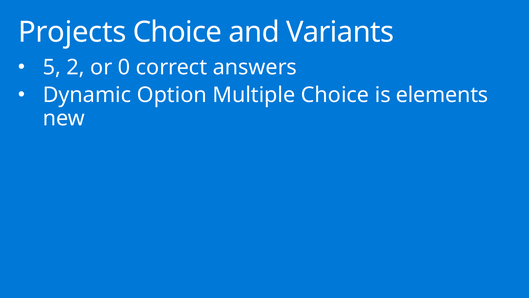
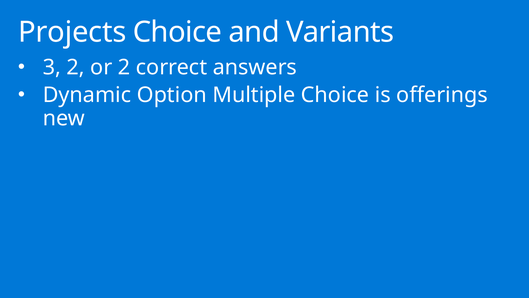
5: 5 -> 3 (52, 67)
or 0: 0 -> 2 (124, 67)
elements: elements -> offerings (442, 95)
